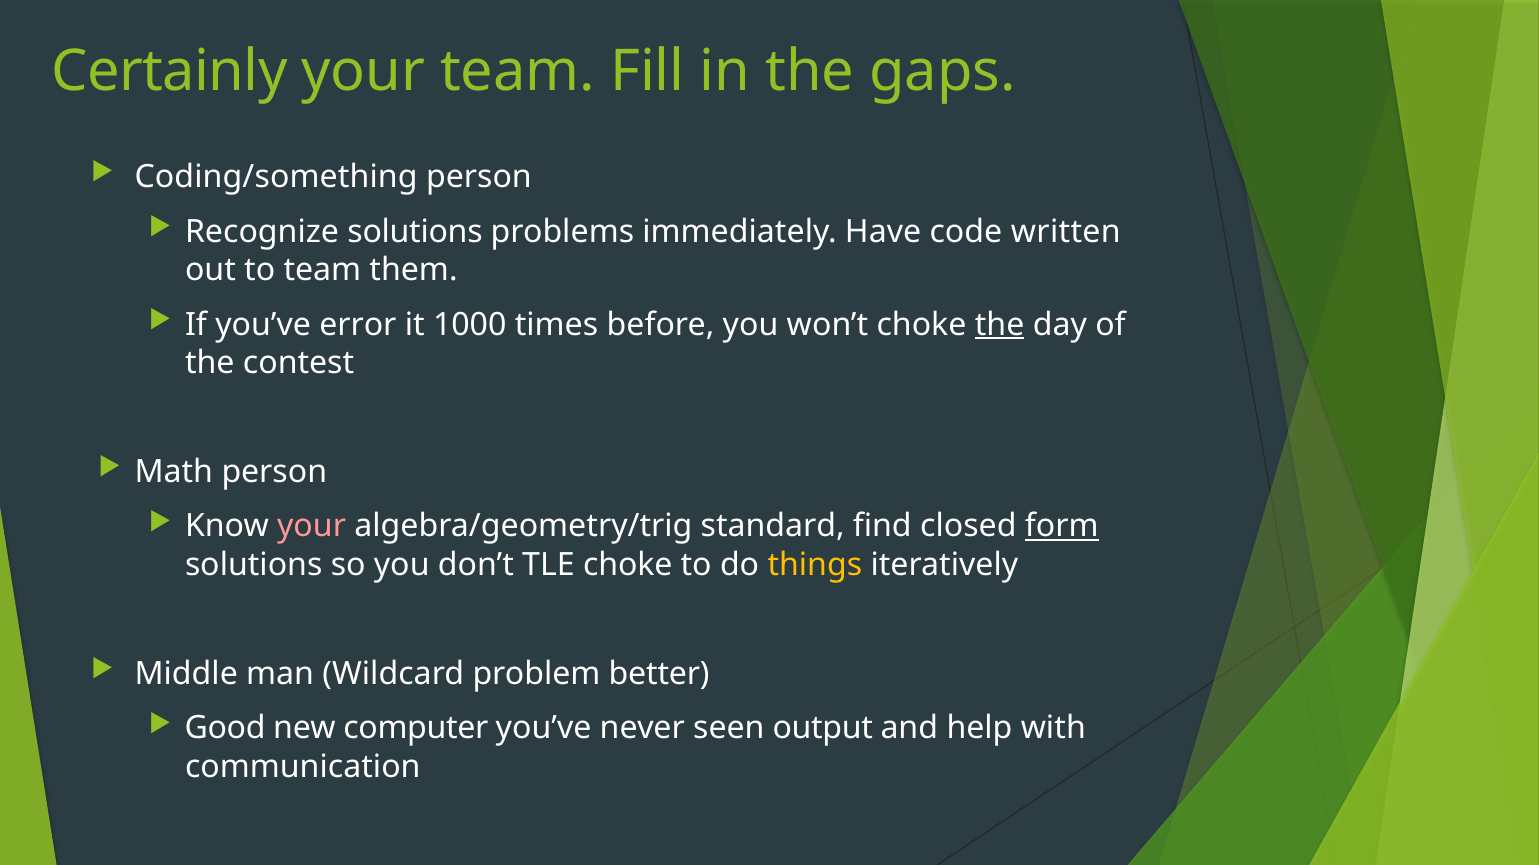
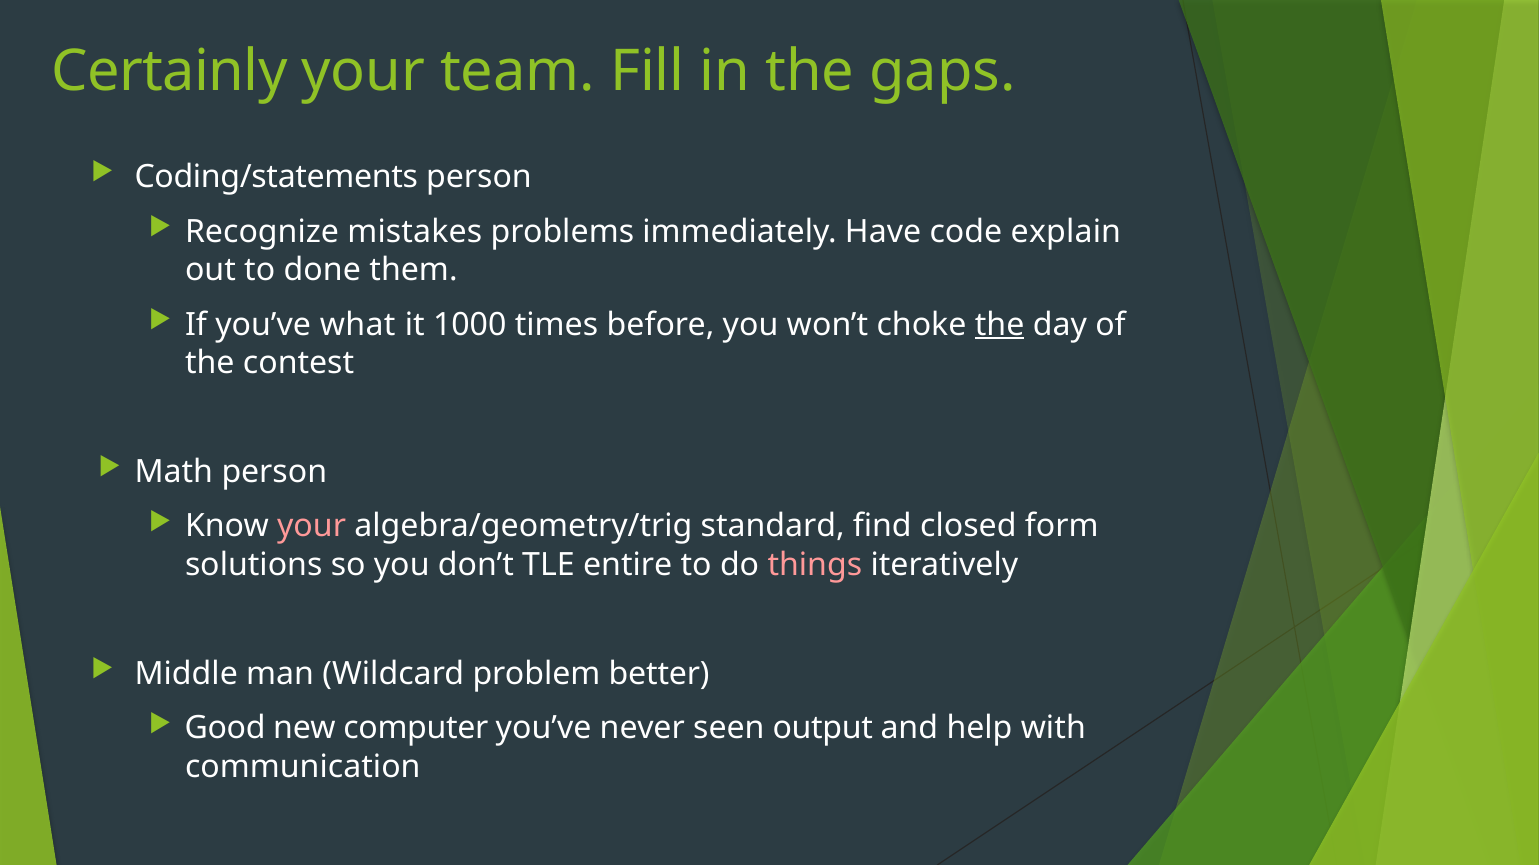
Coding/something: Coding/something -> Coding/statements (276, 177)
Recognize solutions: solutions -> mistakes (415, 232)
written: written -> explain (1066, 232)
to team: team -> done (322, 270)
error: error -> what (358, 325)
form underline: present -> none (1062, 527)
TLE choke: choke -> entire (628, 565)
things colour: yellow -> pink (815, 565)
